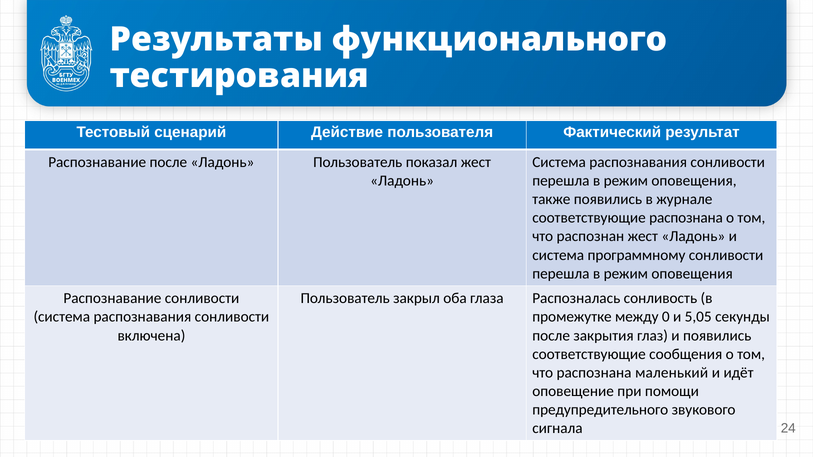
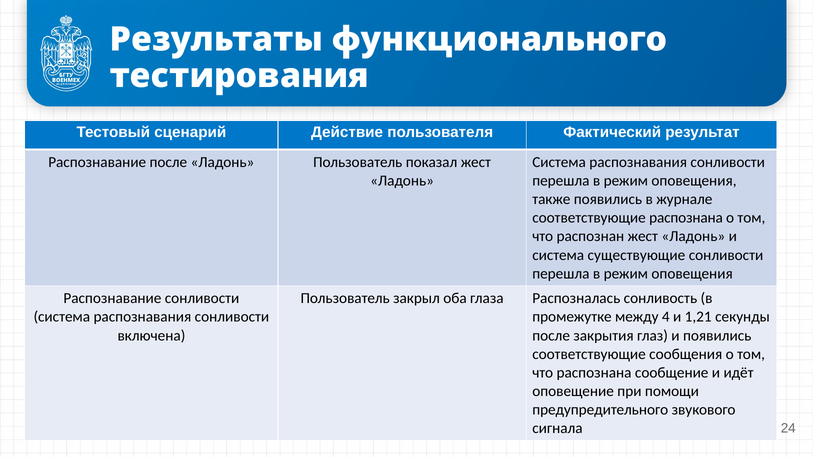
программному: программному -> существующие (636, 255)
0: 0 -> 4 (666, 317)
5,05: 5,05 -> 1,21 (698, 317)
маленький: маленький -> сообщение (672, 373)
